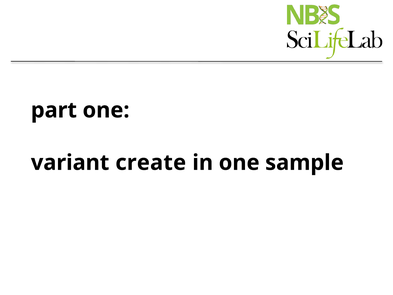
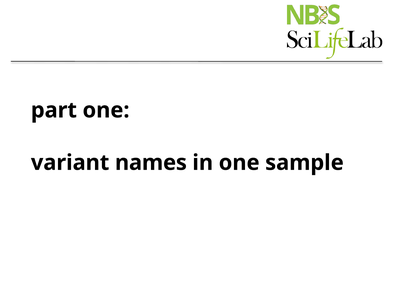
create: create -> names (151, 163)
